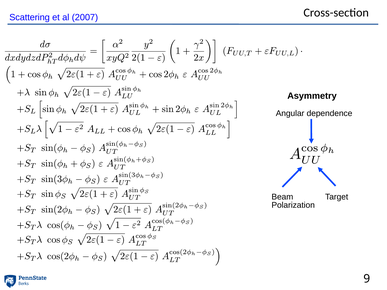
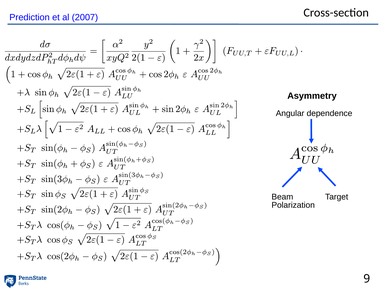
Scattering: Scattering -> Prediction (30, 17)
